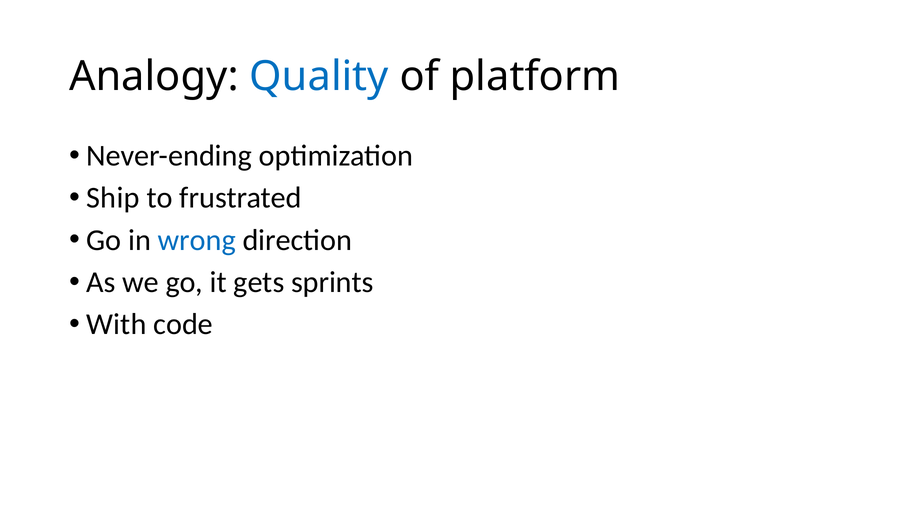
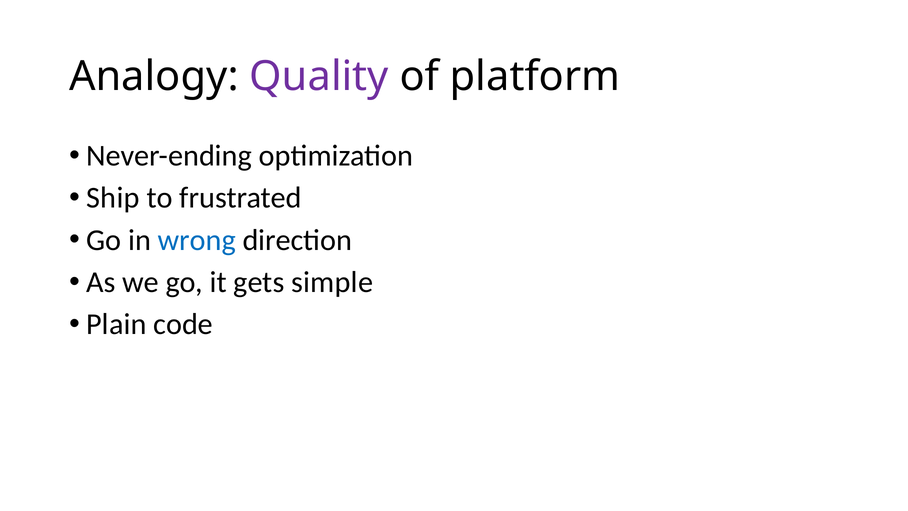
Quality colour: blue -> purple (319, 76)
sprints: sprints -> simple (332, 282)
With: With -> Plain (116, 324)
